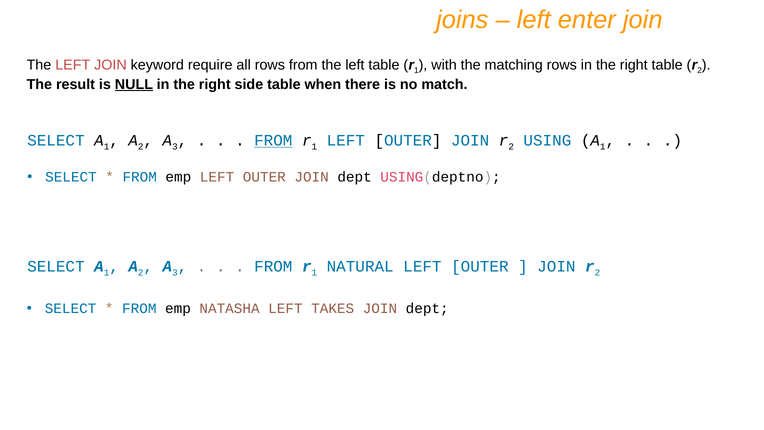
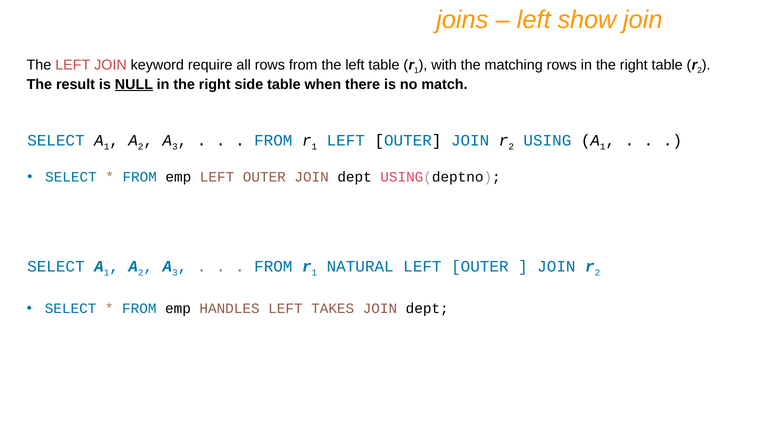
enter: enter -> show (587, 20)
FROM underline: present -> none (273, 140)
NATASHA: NATASHA -> HANDLES (230, 308)
